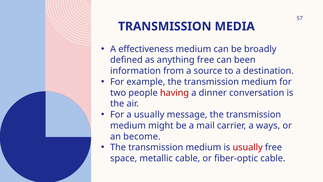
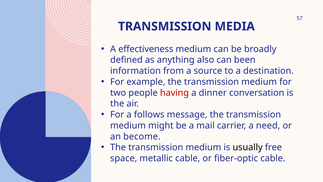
anything free: free -> also (206, 60)
a usually: usually -> follows (149, 114)
ways: ways -> need (268, 125)
usually colour: red -> black (248, 147)
